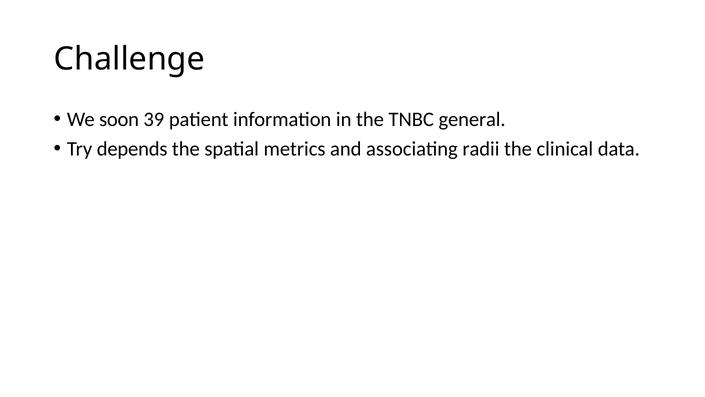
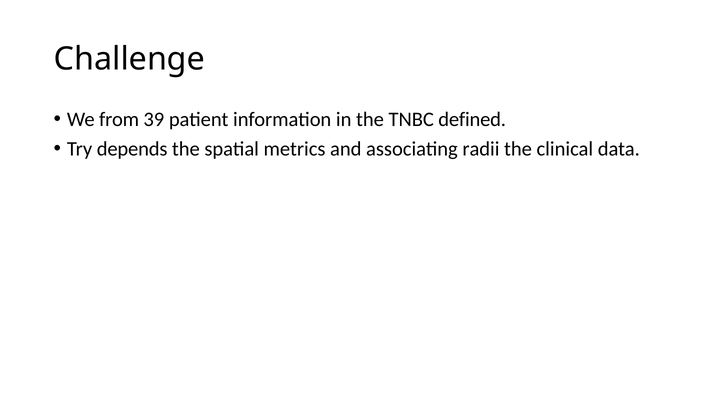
soon: soon -> from (119, 119)
general: general -> defined (472, 119)
